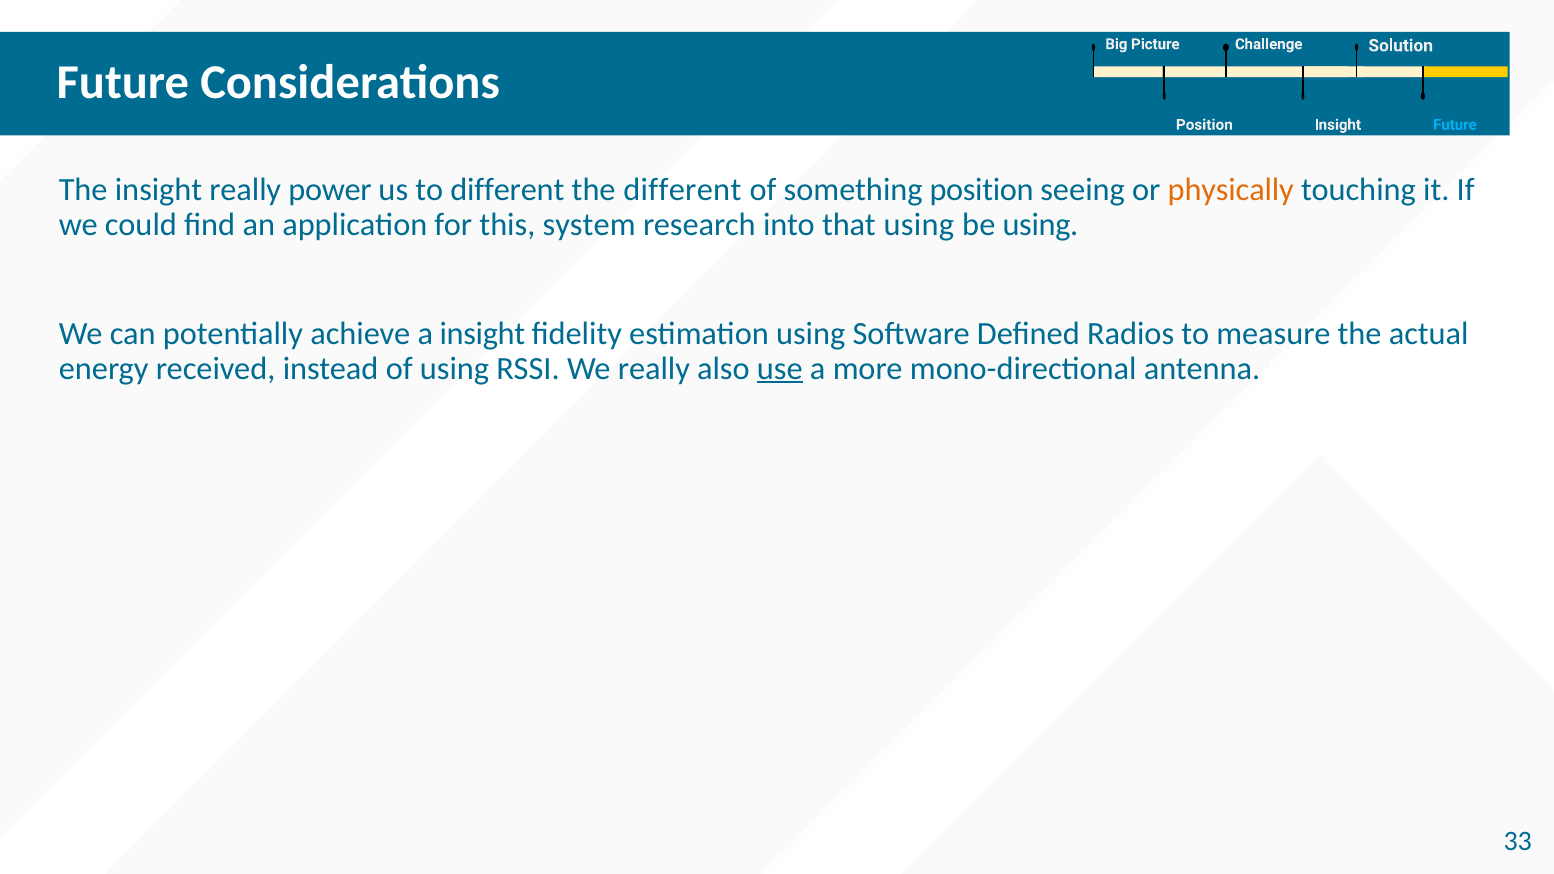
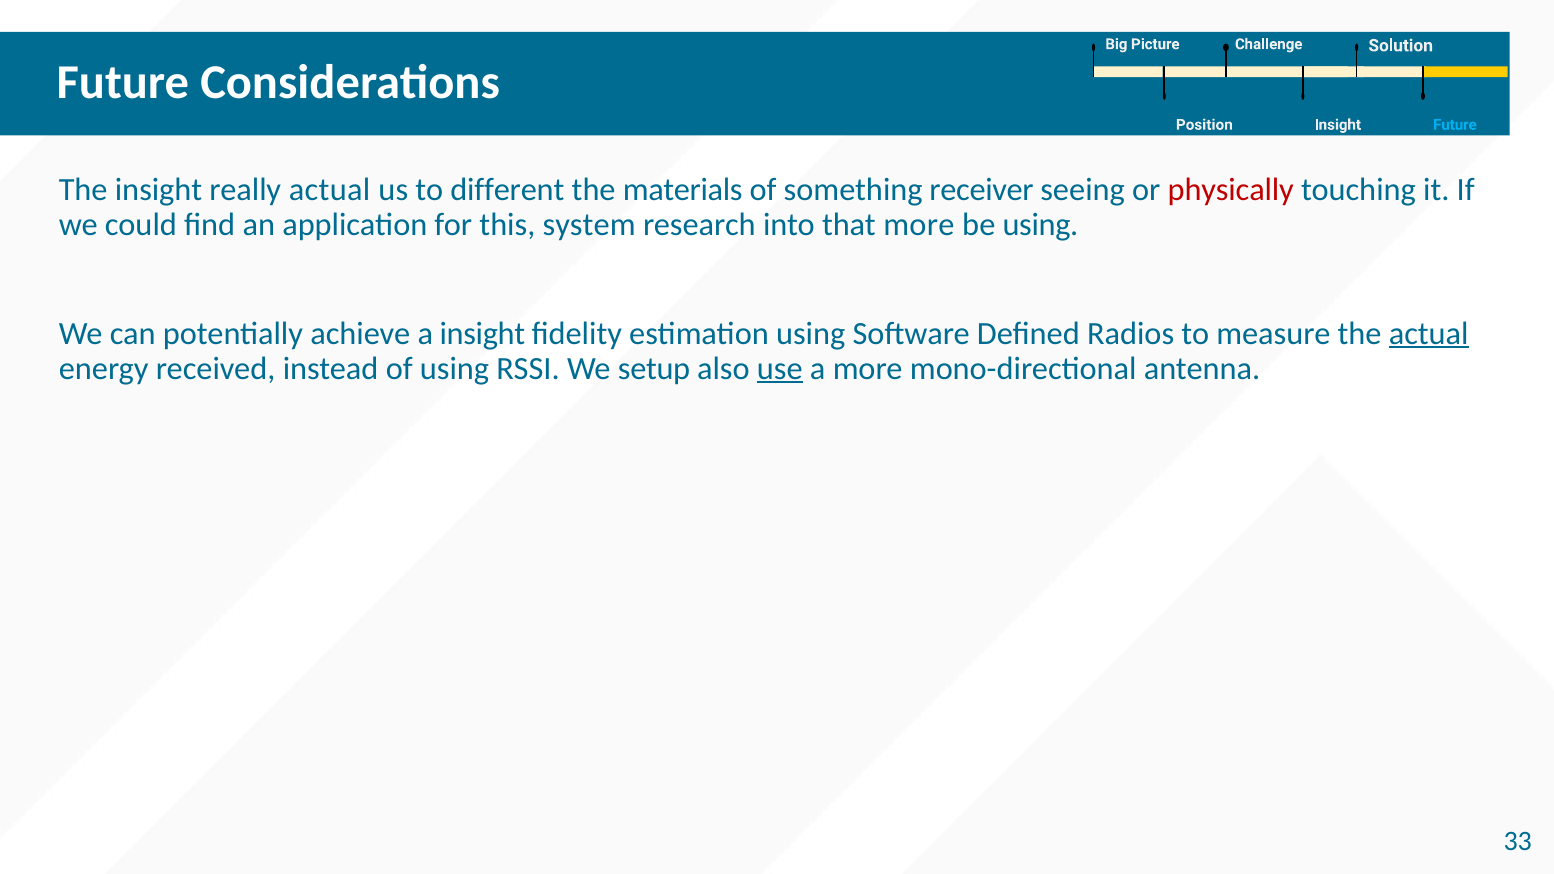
really power: power -> actual (330, 190)
the different: different -> materials (683, 190)
something position: position -> receiver (982, 190)
physically colour: orange -> red (1231, 190)
that using: using -> more (919, 225)
actual underline: none -> present (1429, 334)
We really: really -> setup (654, 369)
